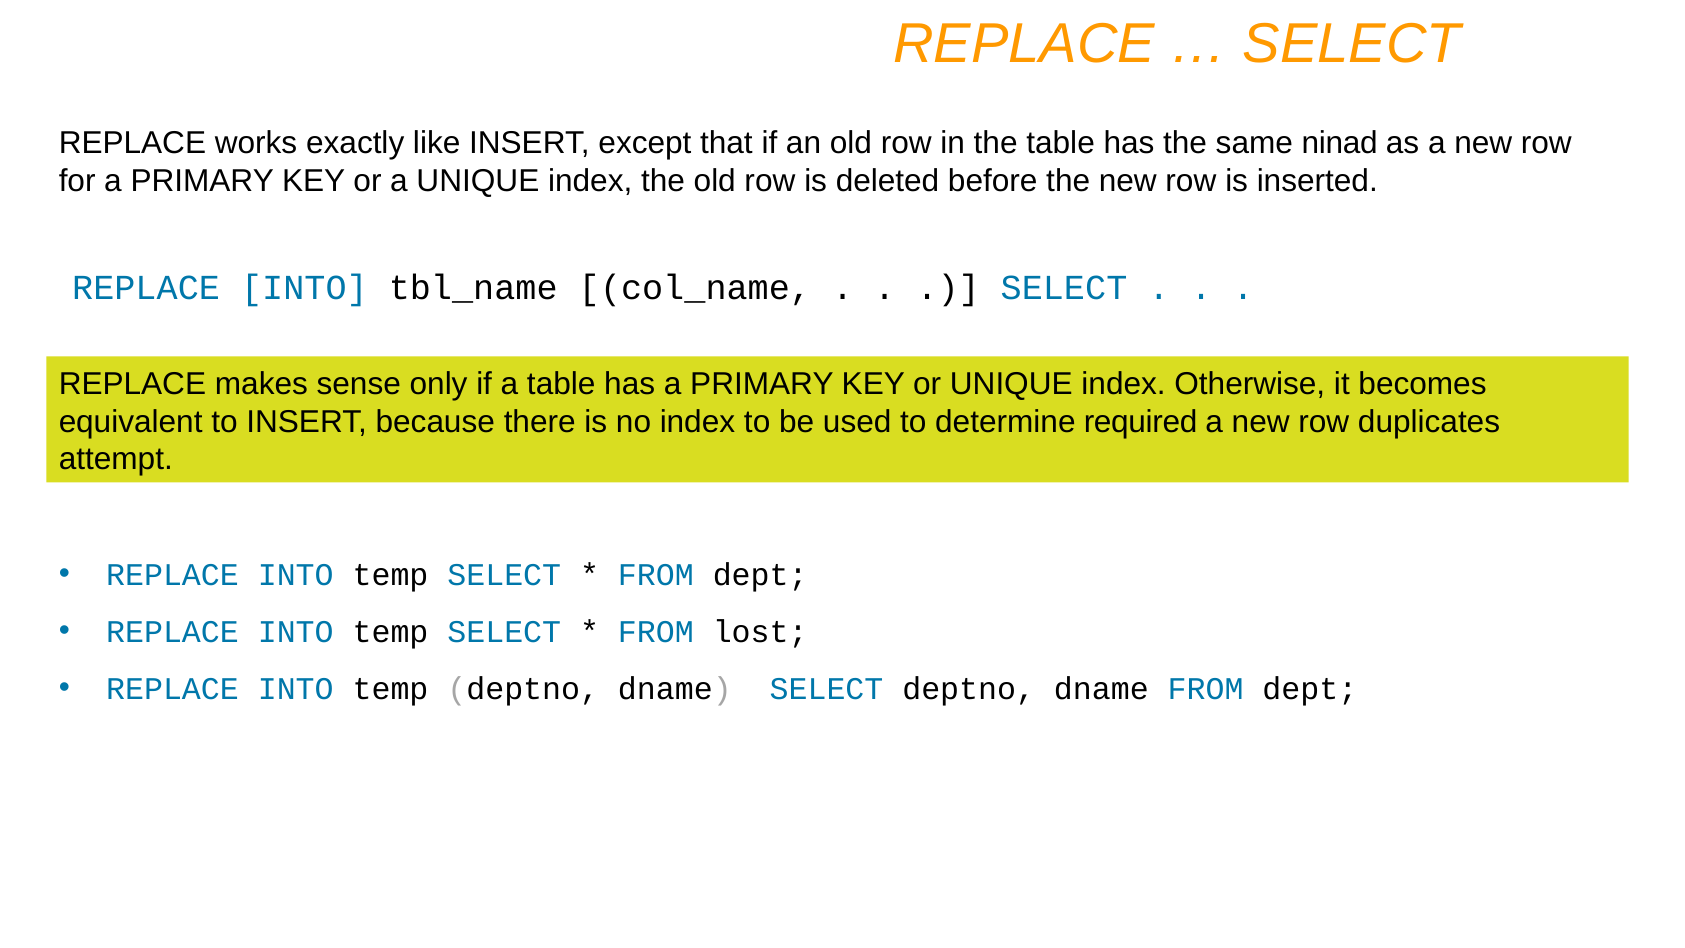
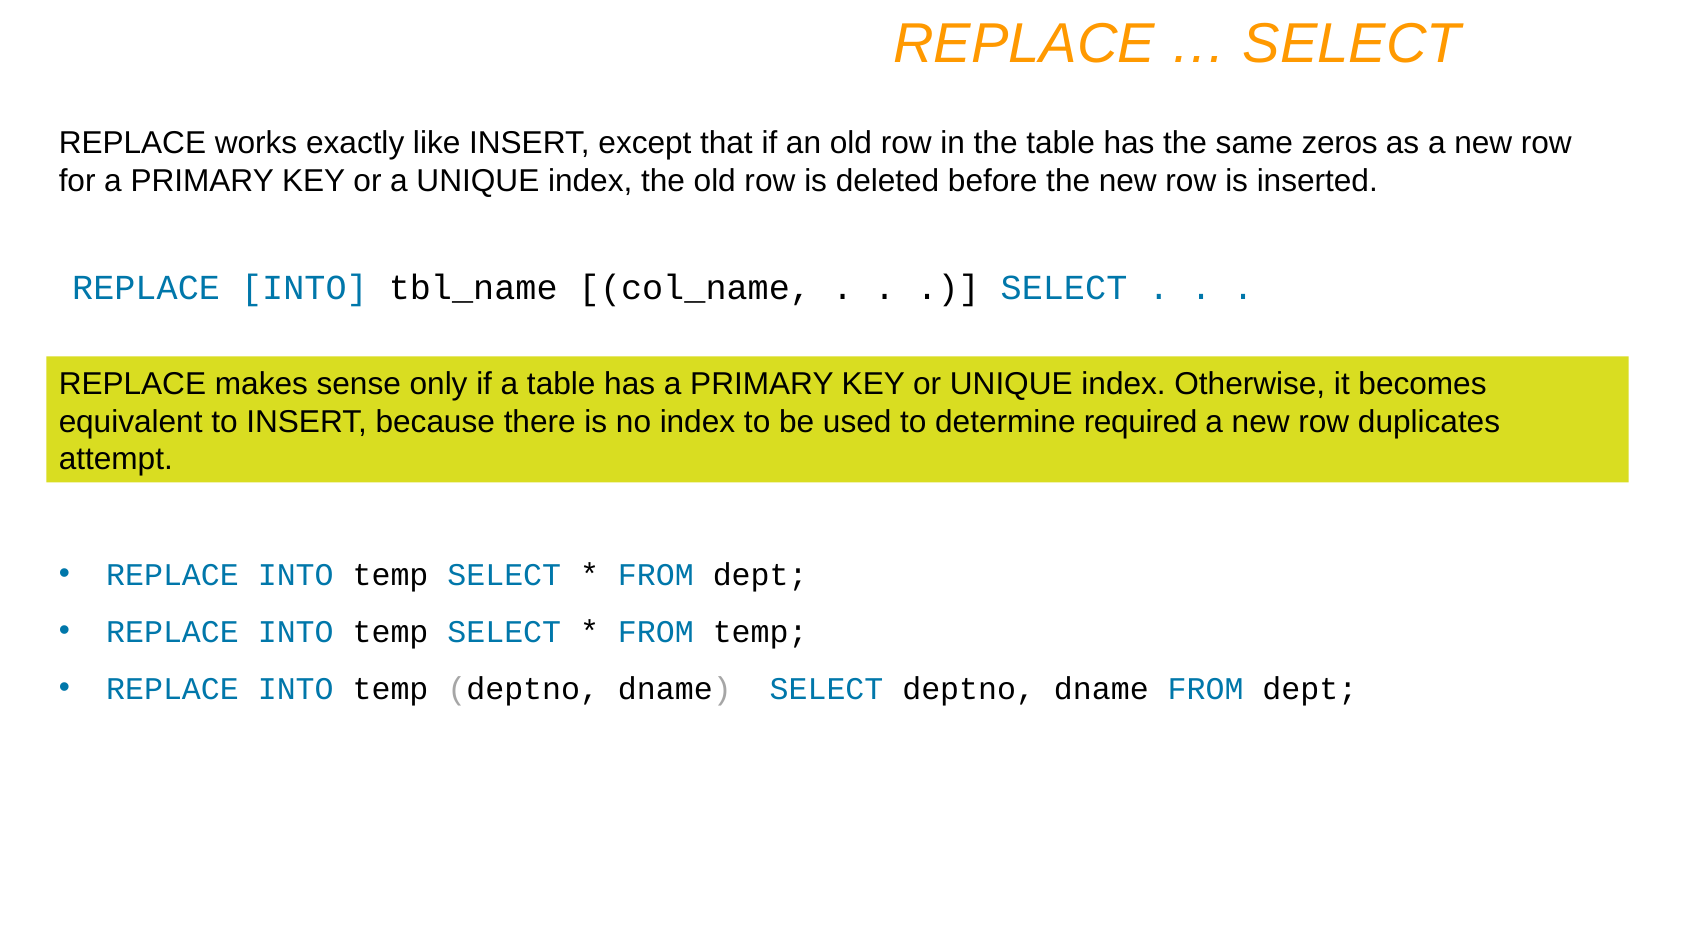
ninad: ninad -> zeros (1340, 143)
FROM lost: lost -> temp (760, 632)
